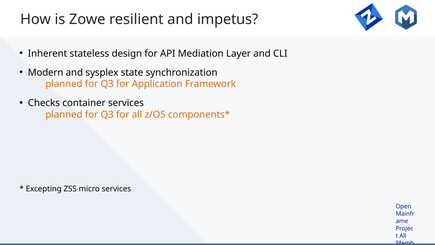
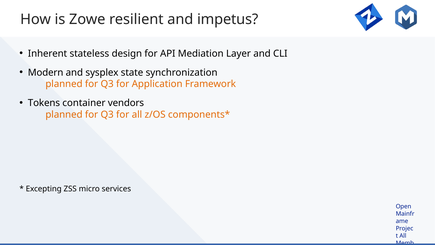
Checks: Checks -> Tokens (44, 103)
container services: services -> vendors (126, 103)
